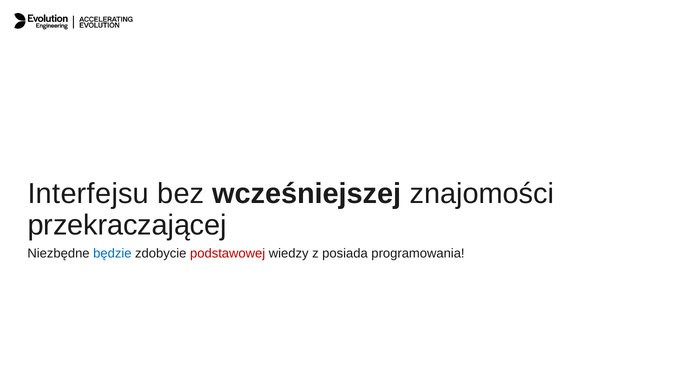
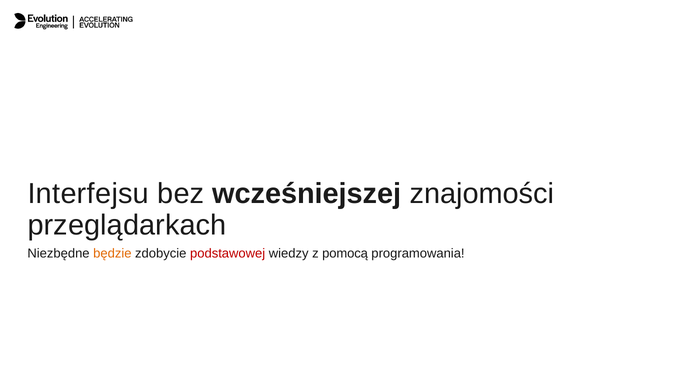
przekraczającej: przekraczającej -> przeglądarkach (127, 225)
będzie colour: blue -> orange (112, 254)
posiada: posiada -> pomocą (345, 254)
